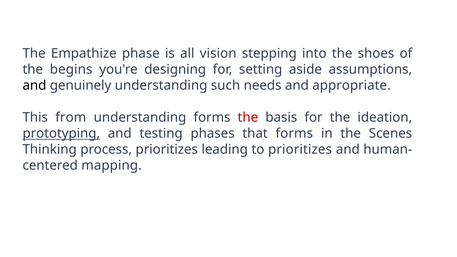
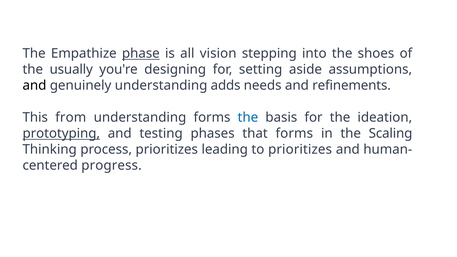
phase underline: none -> present (141, 54)
begins: begins -> usually (71, 70)
such: such -> adds (226, 86)
appropriate: appropriate -> refinements (352, 86)
the colour: red -> blue (248, 118)
Scenes: Scenes -> Scaling (391, 134)
mapping: mapping -> progress (112, 166)
